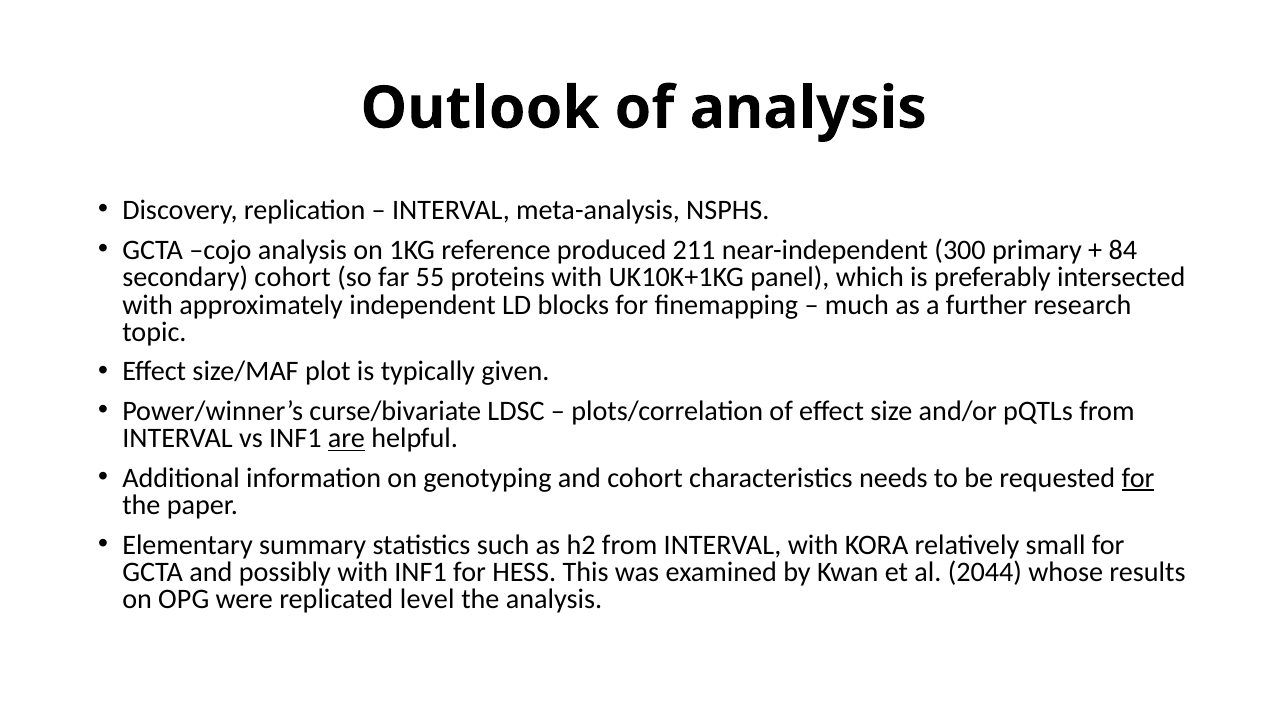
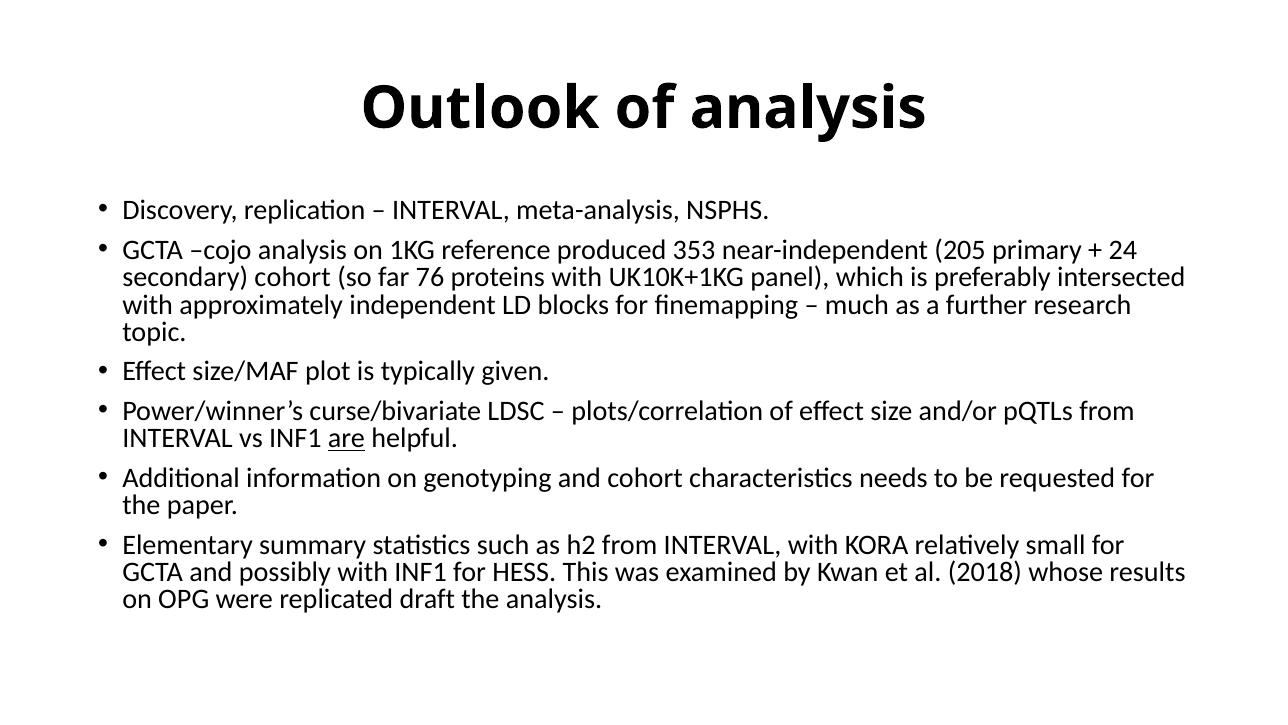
211: 211 -> 353 (694, 250)
300: 300 -> 205 (960, 250)
84: 84 -> 24 (1123, 250)
55: 55 -> 76 (430, 277)
for underline: present -> none (1138, 478)
2044: 2044 -> 2018 (985, 572)
level: level -> draft (427, 599)
